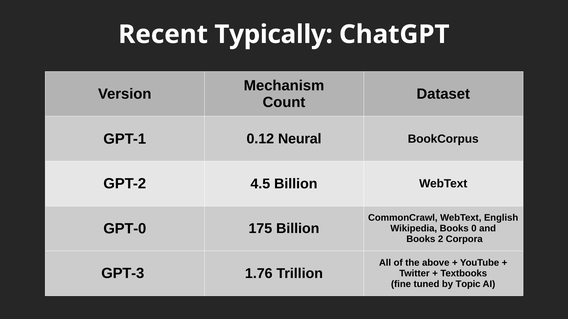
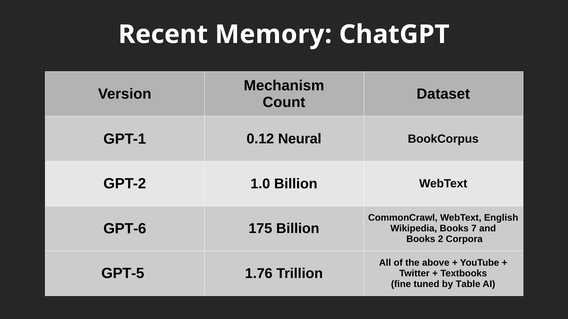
Typically: Typically -> Memory (273, 34)
4.5: 4.5 -> 1.0 (260, 184)
GPT-0: GPT-0 -> GPT-6 (125, 229)
0: 0 -> 7 (474, 229)
GPT-3: GPT-3 -> GPT-5 (123, 274)
Topic: Topic -> Table (468, 284)
